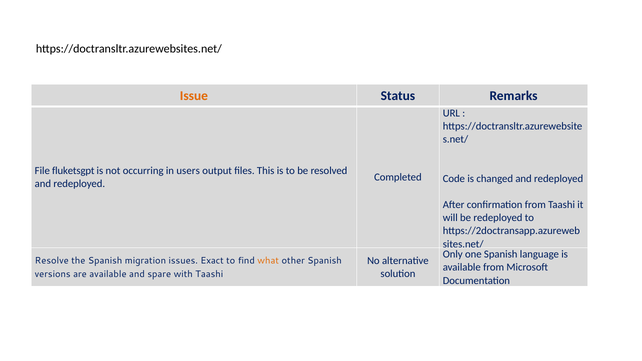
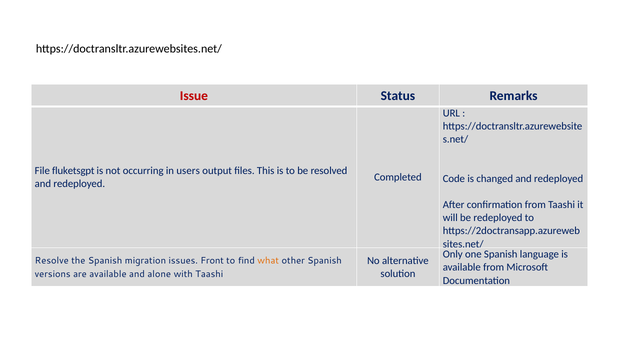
Issue colour: orange -> red (194, 96)
Exact: Exact -> Front (212, 261)
spare: spare -> alone (159, 274)
